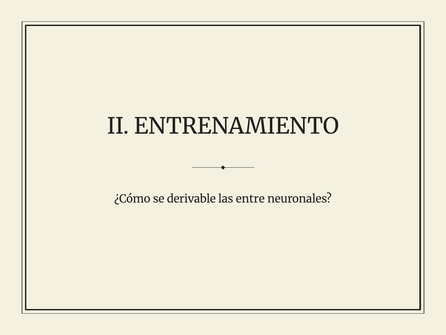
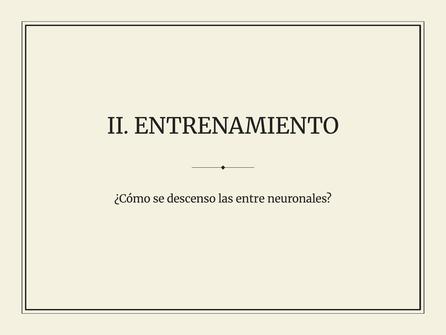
derivable: derivable -> descenso (191, 199)
